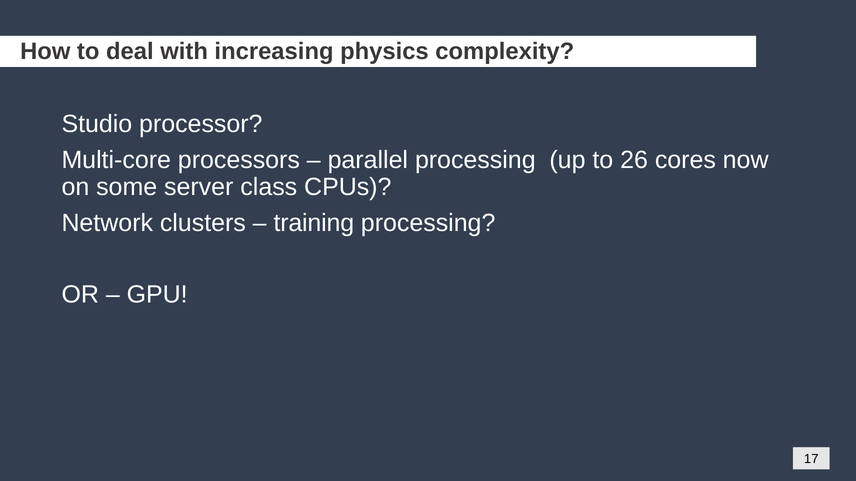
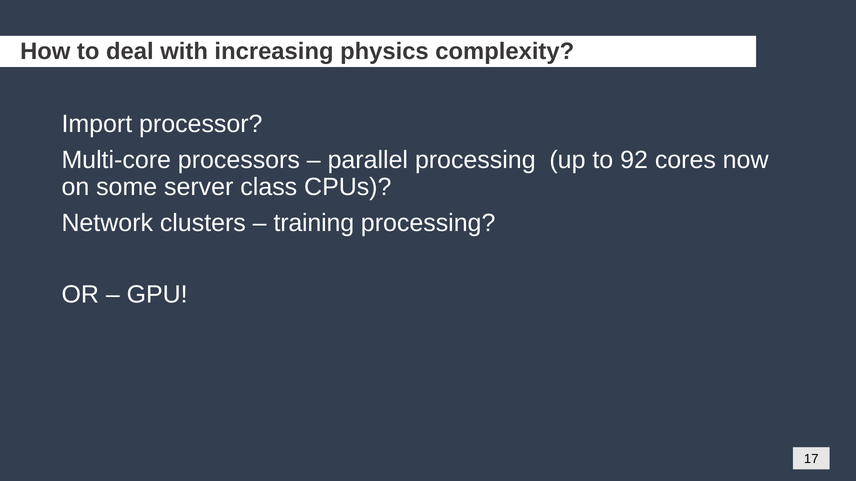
Studio: Studio -> Import (97, 124)
26: 26 -> 92 (634, 160)
